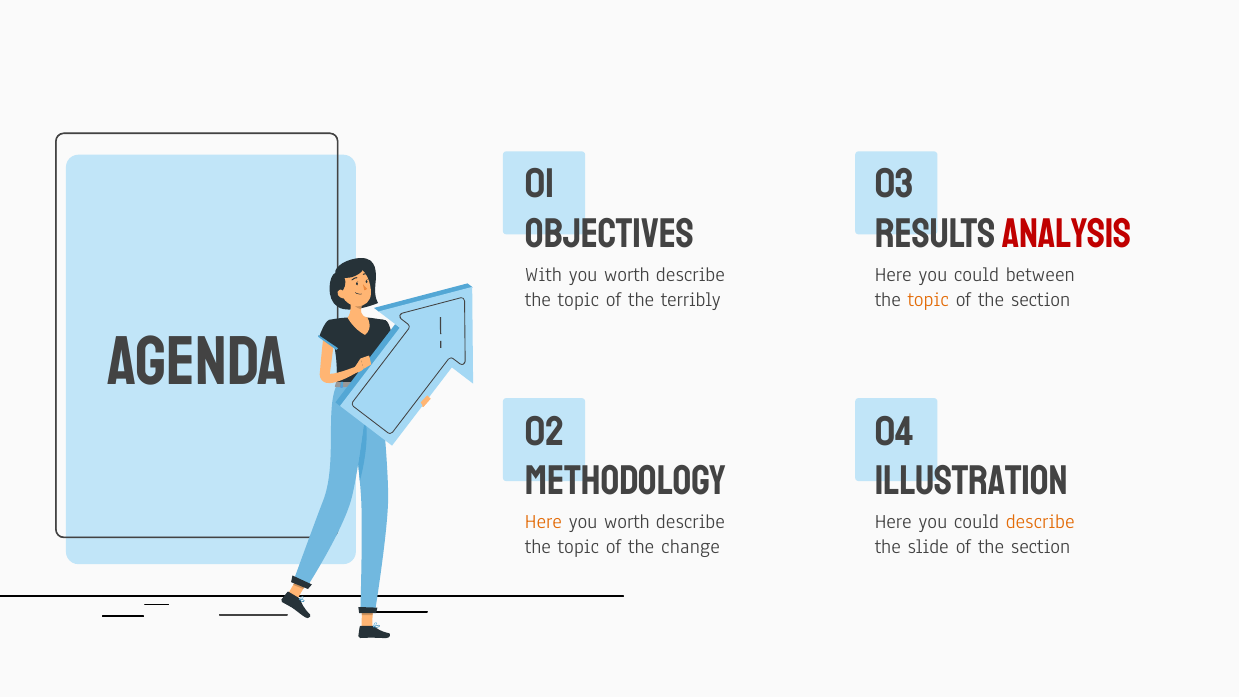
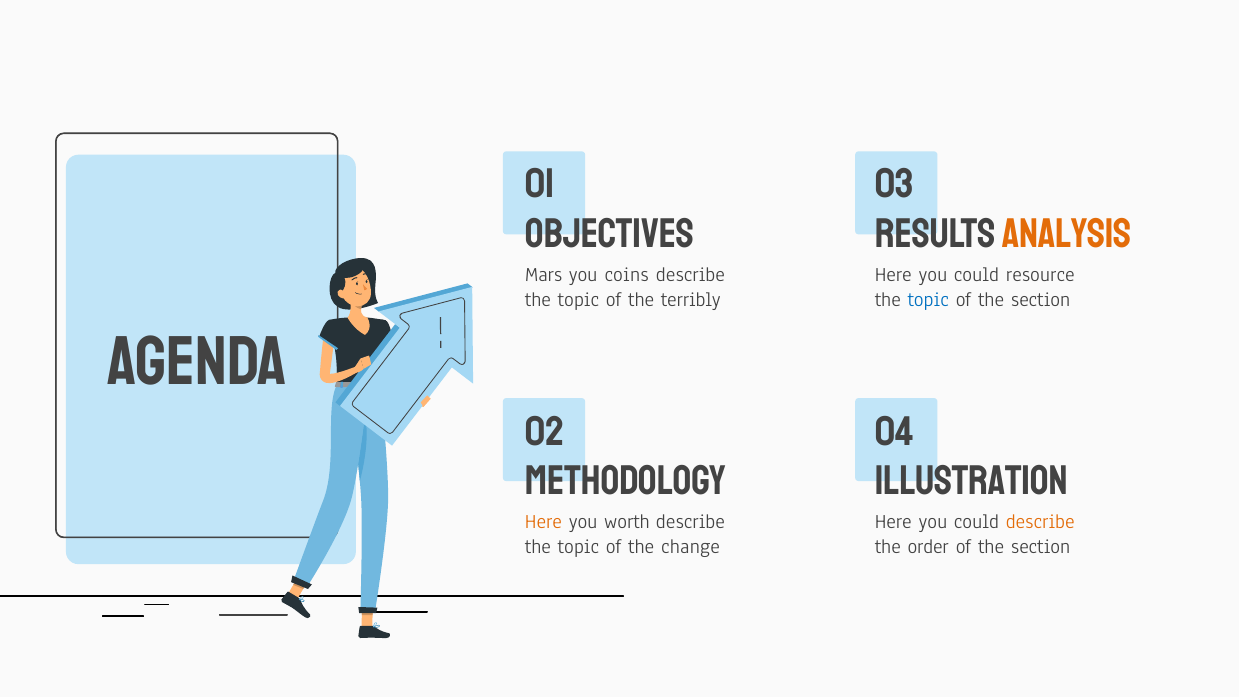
ANALYSIS colour: red -> orange (1066, 234)
With: With -> Mars (544, 275)
worth: worth -> coins (627, 275)
between: between -> resource (1040, 275)
topic colour: orange -> blue (928, 300)
slide: slide -> order (928, 547)
